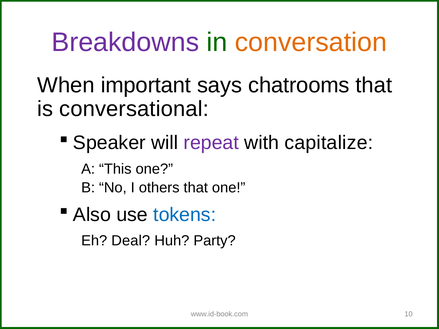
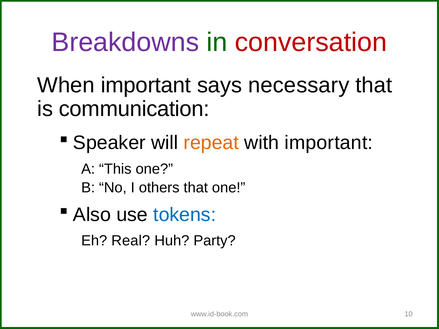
conversation colour: orange -> red (311, 42)
chatrooms: chatrooms -> necessary (299, 85)
conversational: conversational -> communication (134, 109)
repeat colour: purple -> orange (211, 143)
with capitalize: capitalize -> important (329, 143)
Deal: Deal -> Real (131, 241)
